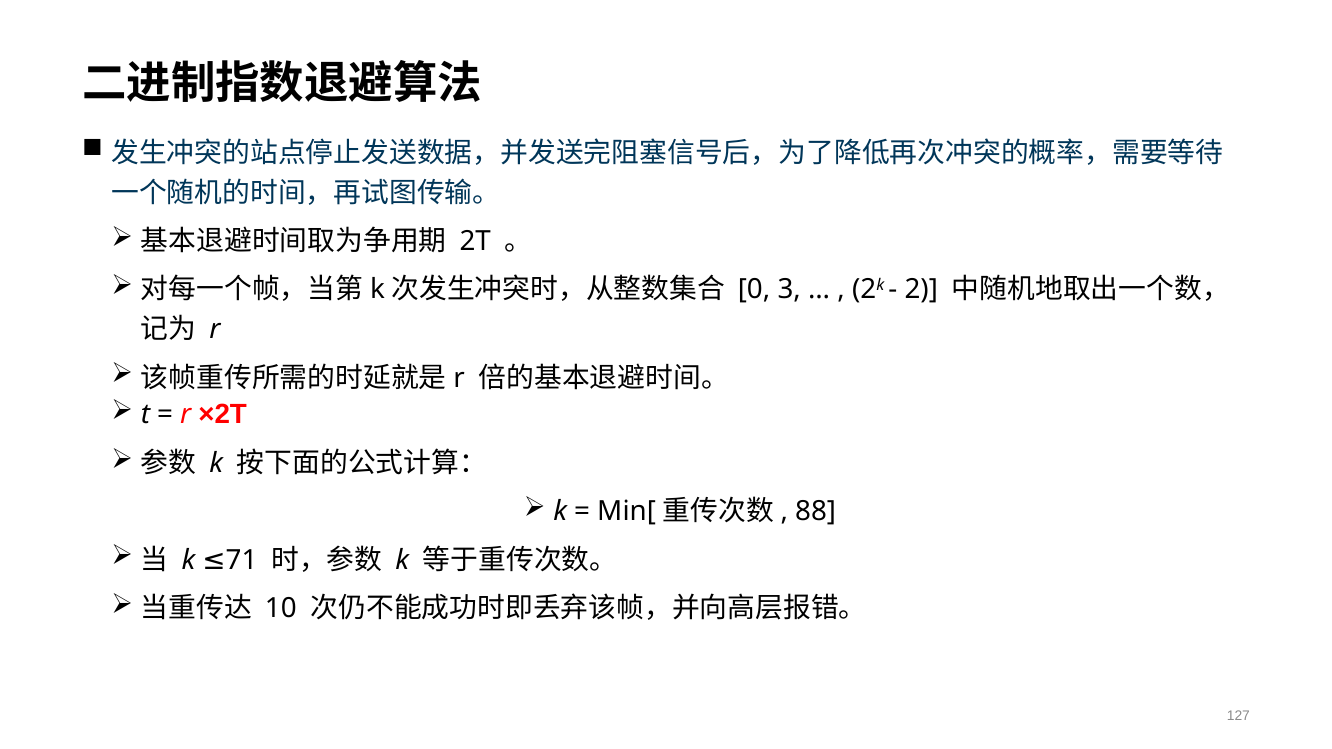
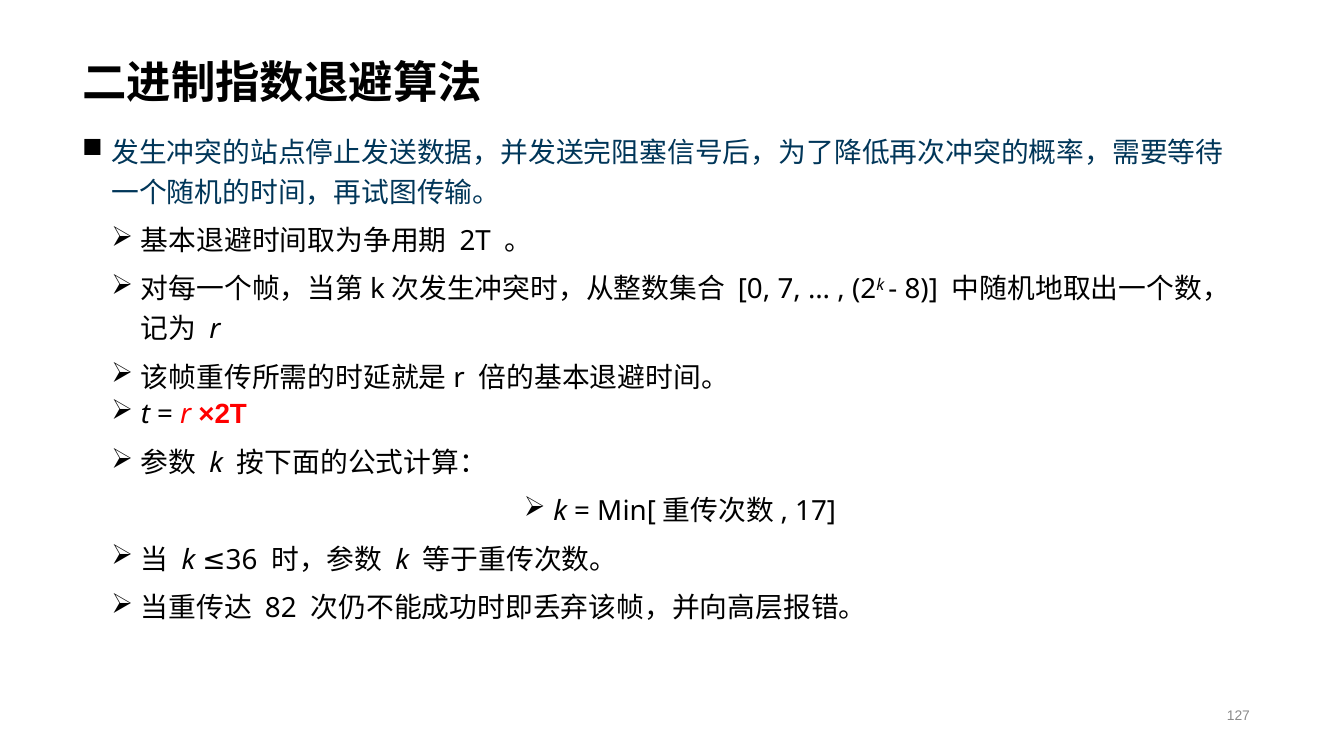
3: 3 -> 7 (789, 290)
2: 2 -> 8 (921, 290)
88: 88 -> 17 (816, 512)
71: 71 -> 36 (242, 560)
10: 10 -> 82 (281, 609)
